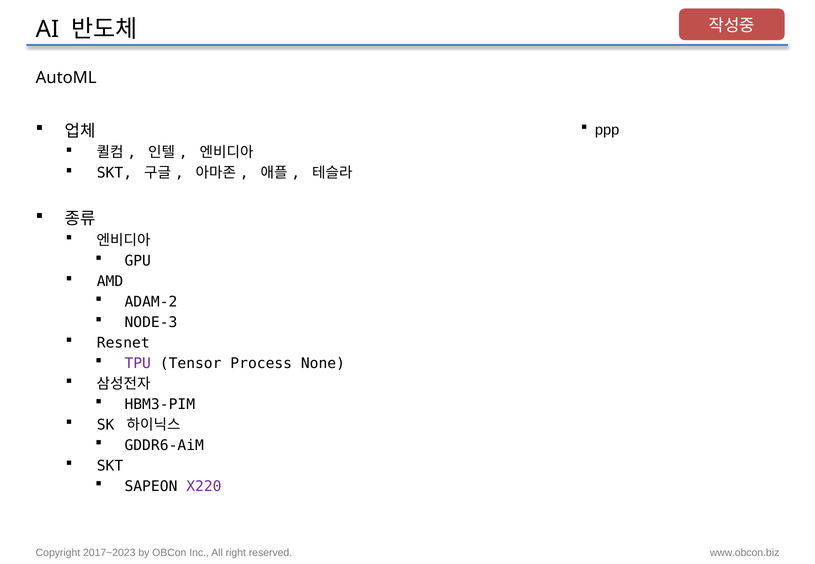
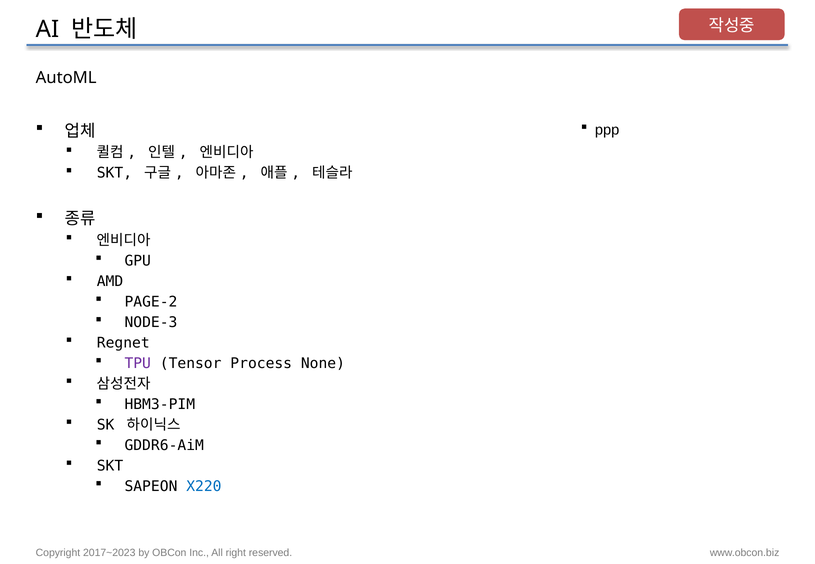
ADAM-2: ADAM-2 -> PAGE-2 (151, 302)
Resnet: Resnet -> Regnet (123, 343)
X220 colour: purple -> blue (204, 486)
